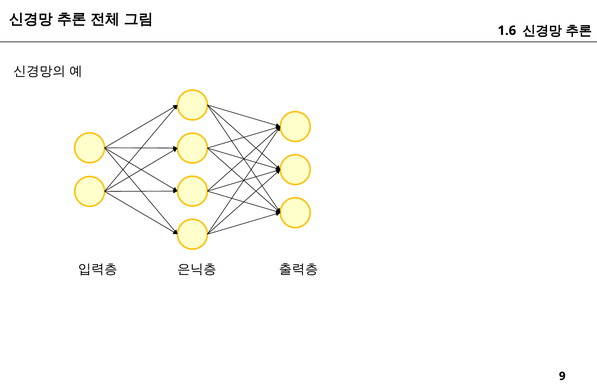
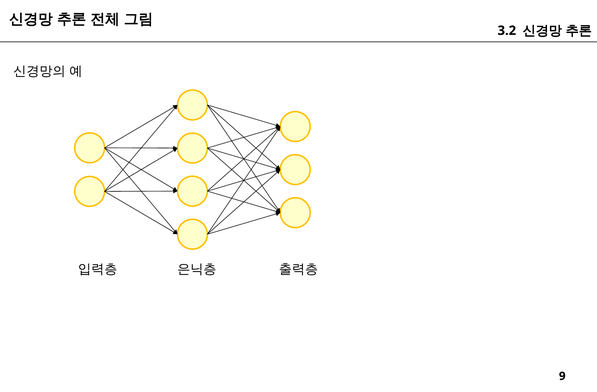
1.6: 1.6 -> 3.2 (507, 31)
